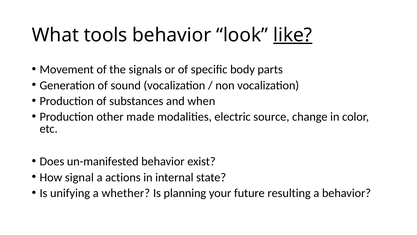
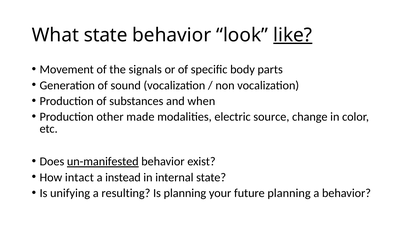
What tools: tools -> state (106, 35)
un-manifested underline: none -> present (103, 161)
signal: signal -> intact (79, 177)
actions: actions -> instead (123, 177)
whether: whether -> resulting (126, 193)
future resulting: resulting -> planning (289, 193)
